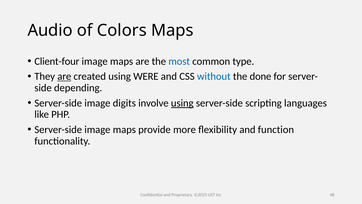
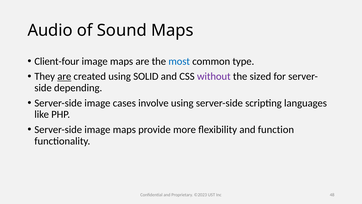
Colors: Colors -> Sound (122, 30)
WERE: WERE -> SOLID (146, 76)
without colour: blue -> purple (214, 76)
done: done -> sized (260, 76)
digits: digits -> cases (124, 103)
using underline: present -> none (182, 103)
